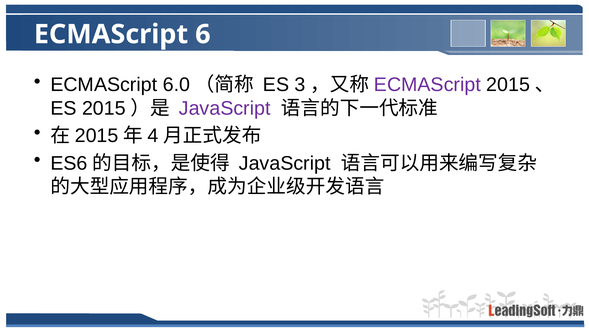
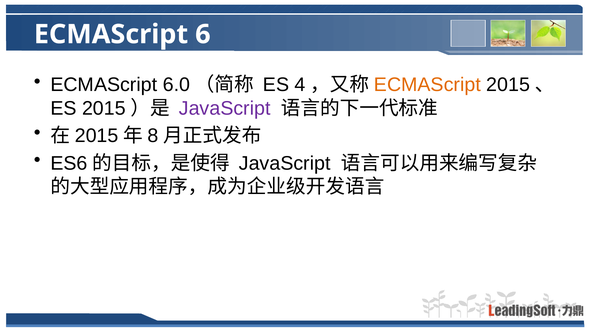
3: 3 -> 4 (300, 85)
ECMAScript colour: purple -> orange (427, 85)
4: 4 -> 8 (153, 136)
